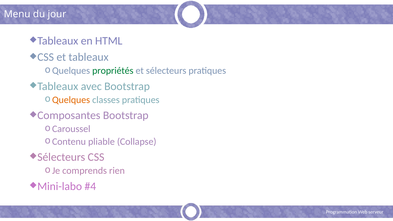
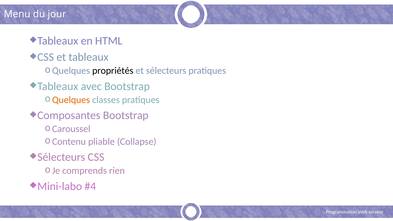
propriétés colour: green -> black (113, 71)
